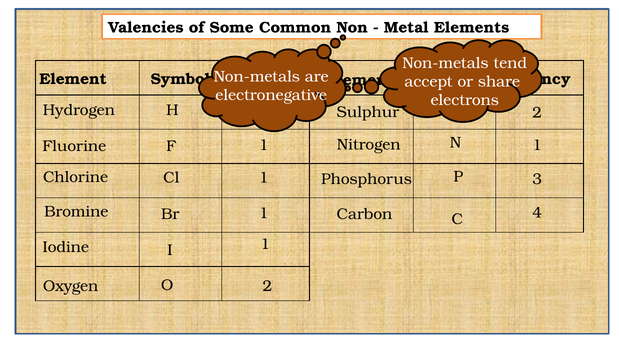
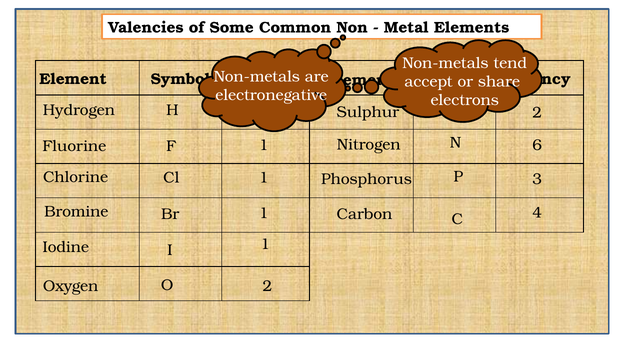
N 1: 1 -> 6 (537, 145)
